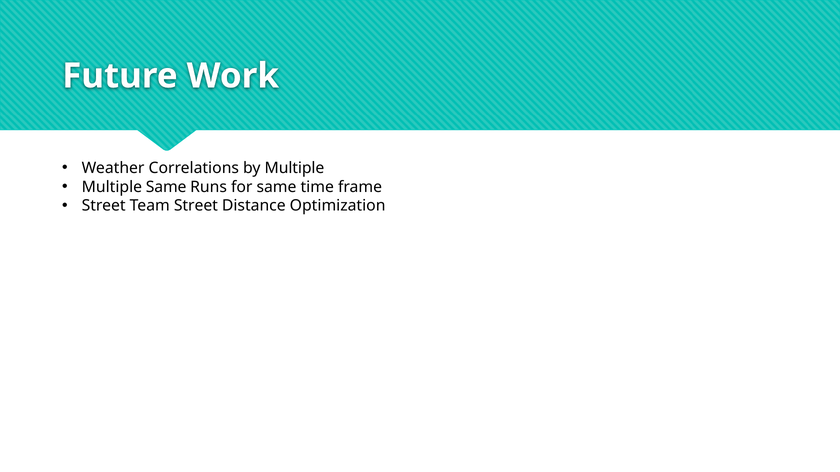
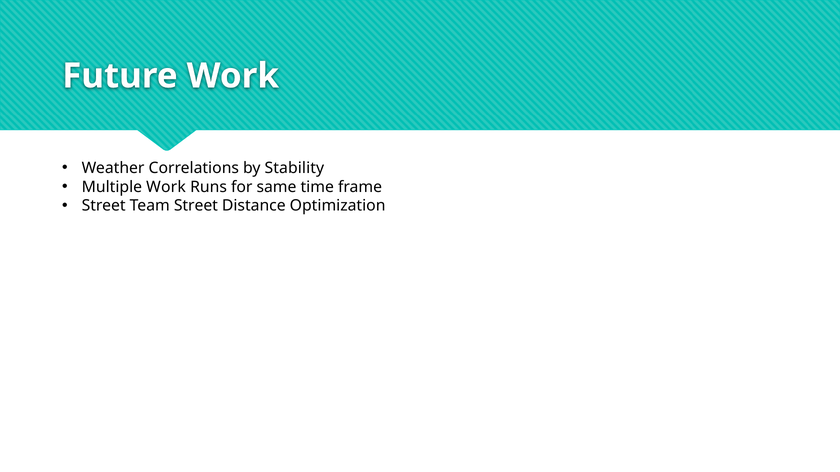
by Multiple: Multiple -> Stability (294, 168)
Multiple Same: Same -> Work (166, 187)
